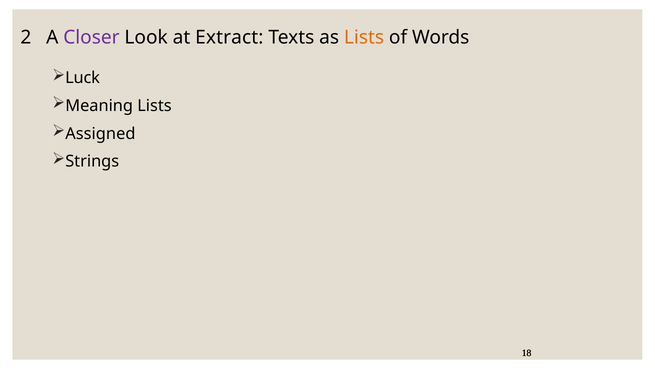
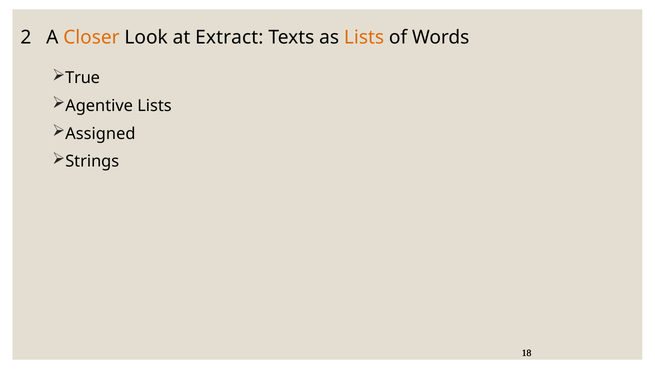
Closer colour: purple -> orange (91, 37)
Luck: Luck -> True (83, 78)
Meaning: Meaning -> Agentive (99, 106)
